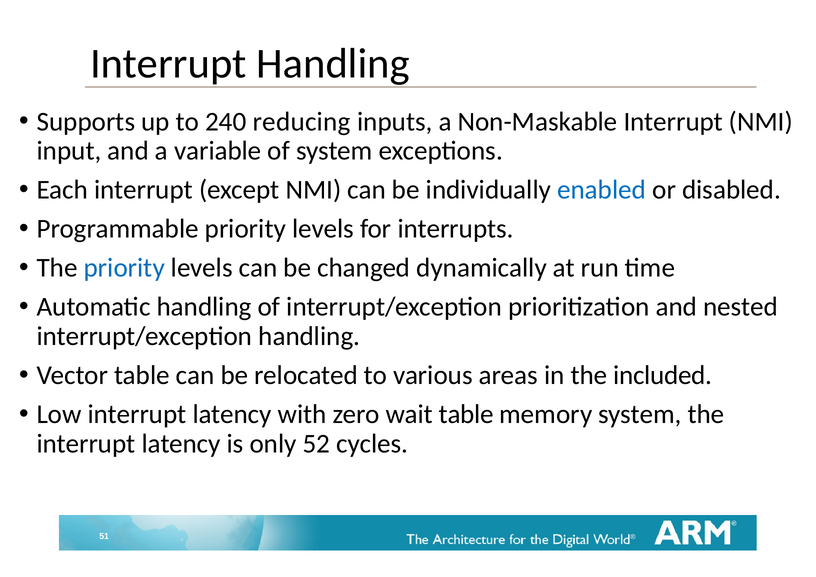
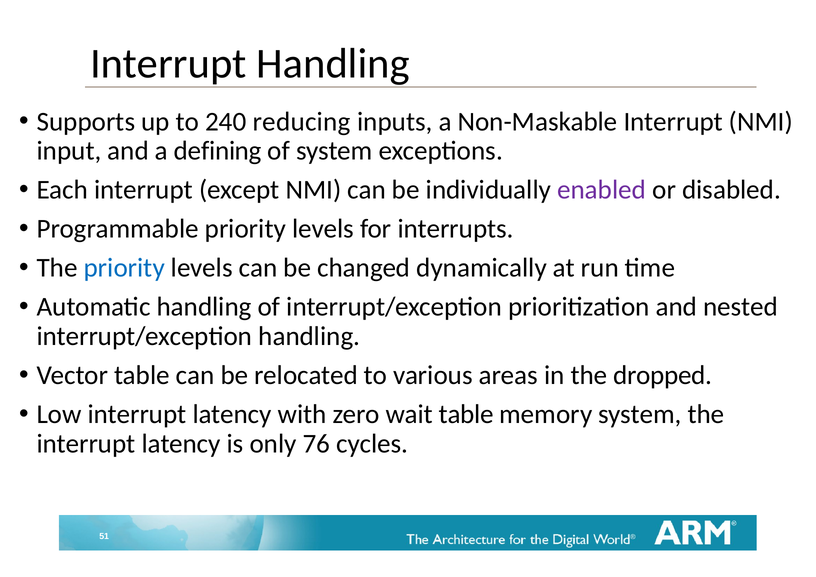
variable: variable -> defining (218, 151)
enabled colour: blue -> purple (602, 190)
included: included -> dropped (663, 375)
52: 52 -> 76 (316, 443)
